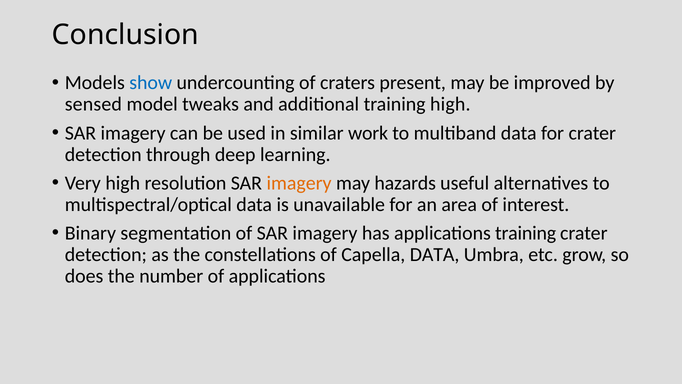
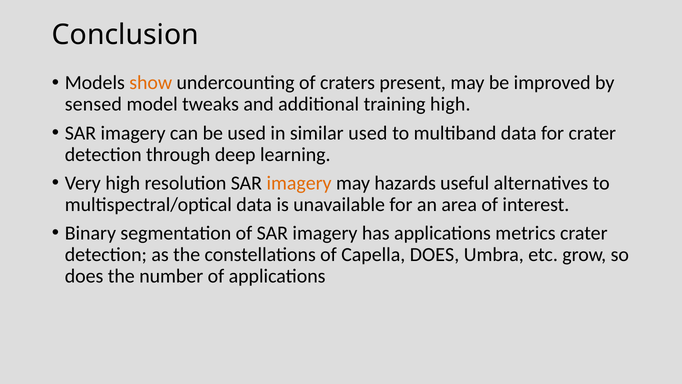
show colour: blue -> orange (151, 83)
similar work: work -> used (368, 133)
applications training: training -> metrics (525, 233)
Capella DATA: DATA -> DOES (434, 254)
